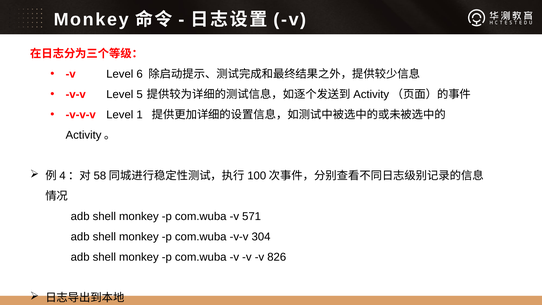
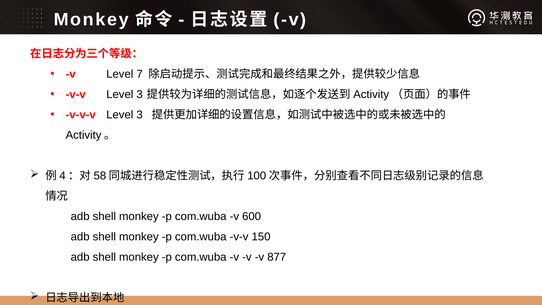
6: 6 -> 7 (140, 74)
v-v Level 5: 5 -> 3 (140, 94)
v-v-v Level 1: 1 -> 3 (140, 115)
571: 571 -> 600 (252, 216)
304: 304 -> 150 (261, 237)
826: 826 -> 877 (277, 257)
